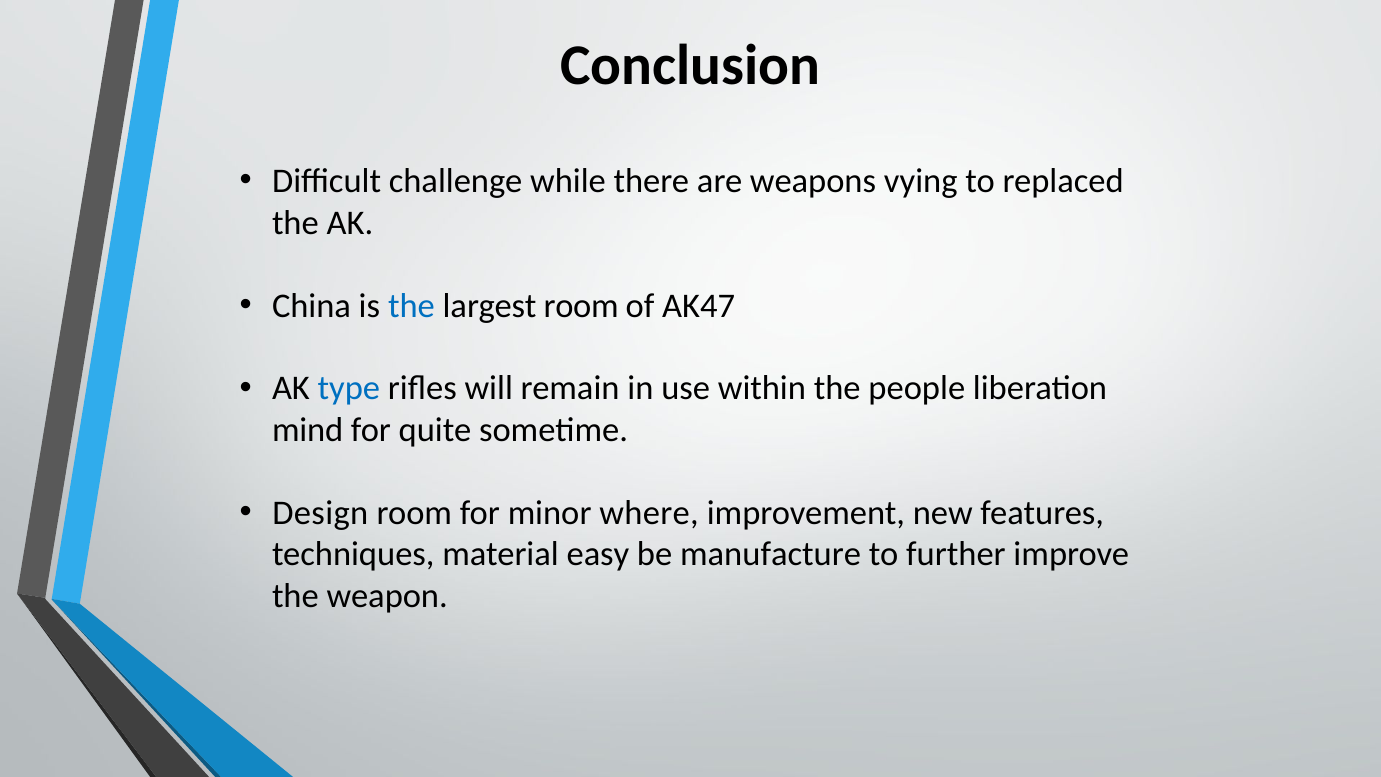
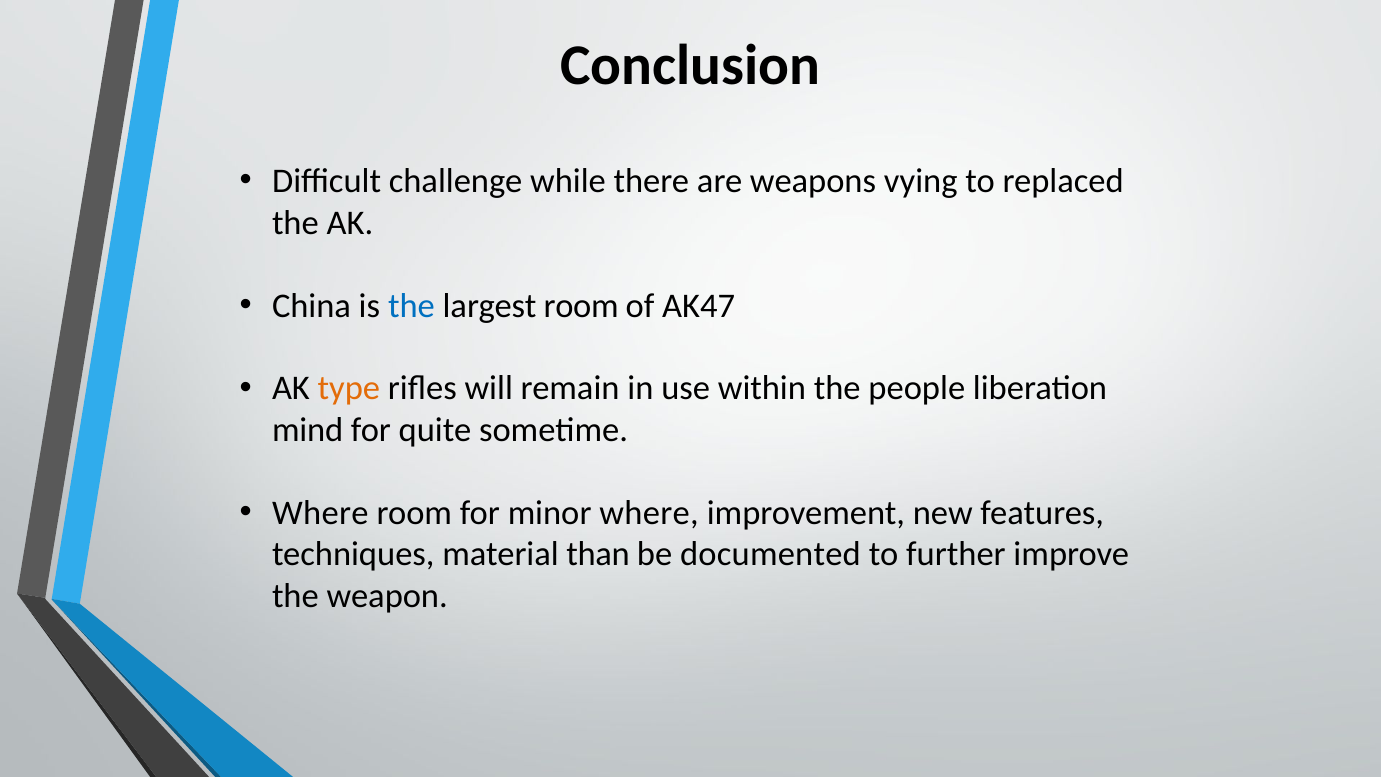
type colour: blue -> orange (349, 388)
Design: Design -> Where (320, 513)
easy: easy -> than (598, 554)
manufacture: manufacture -> documented (770, 554)
